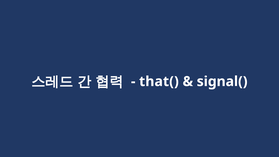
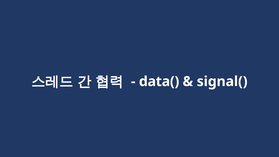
that(: that( -> data( (159, 81)
